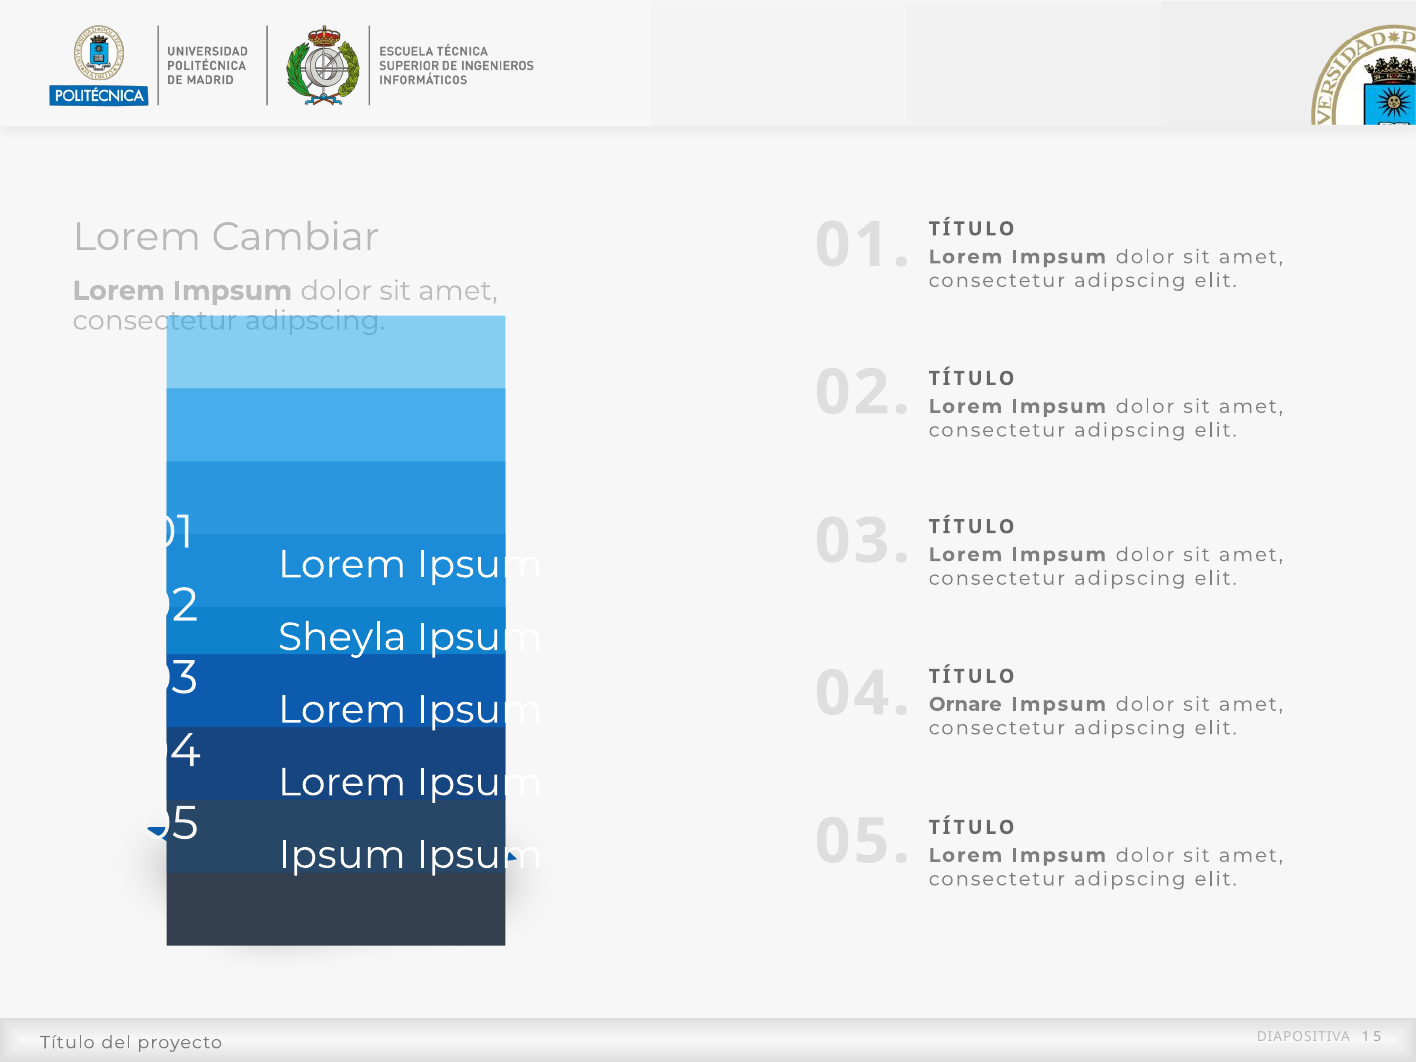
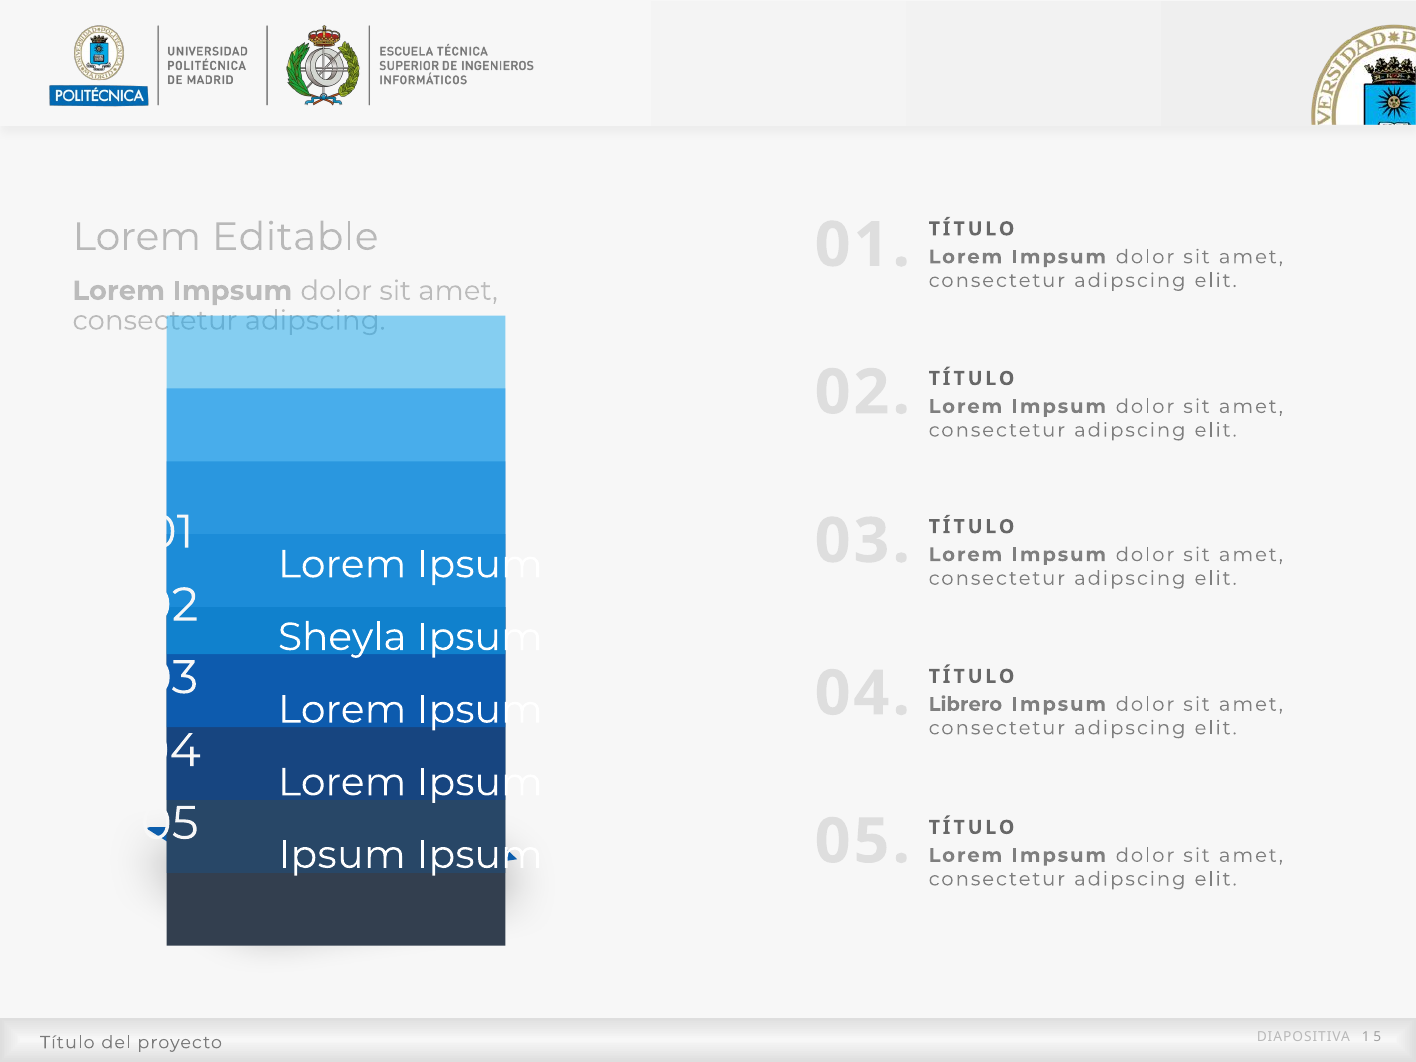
Cambiar: Cambiar -> Editable (295, 237)
Ornare: Ornare -> Librero (965, 704)
